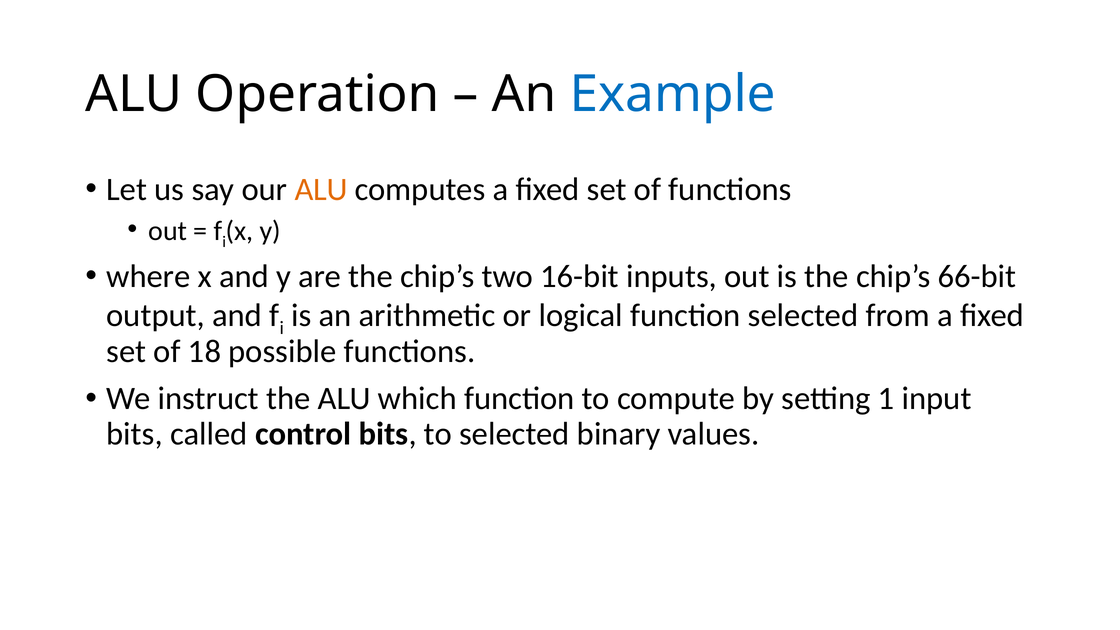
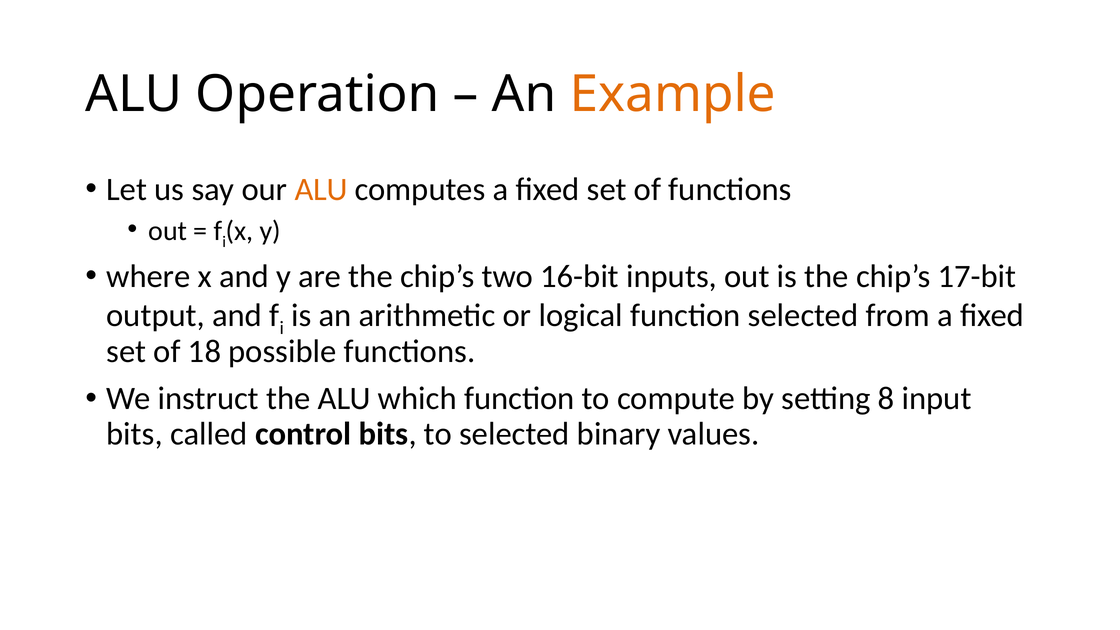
Example colour: blue -> orange (673, 94)
66-bit: 66-bit -> 17-bit (977, 276)
1: 1 -> 8 (886, 399)
